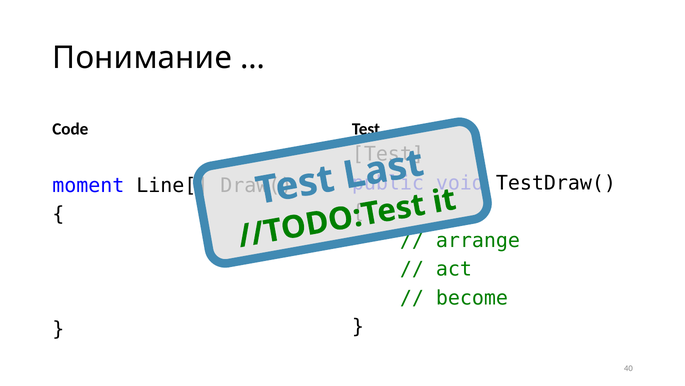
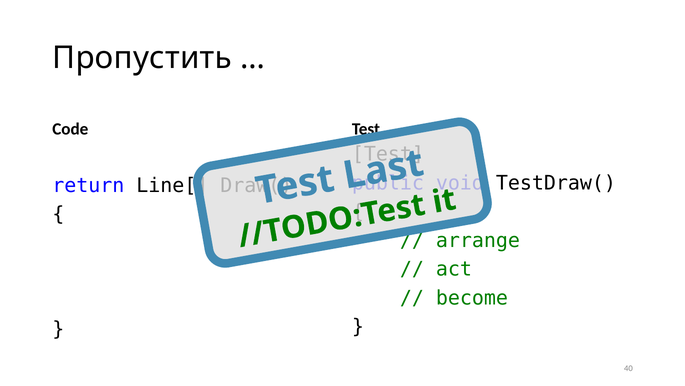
Понимание: Понимание -> Пропустить (142, 58)
moment: moment -> return (88, 185)
